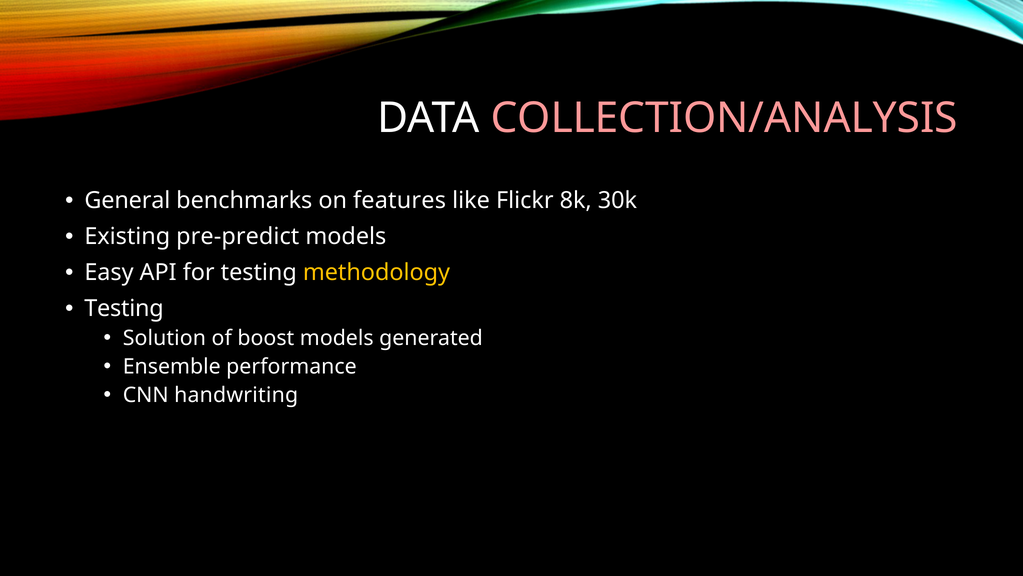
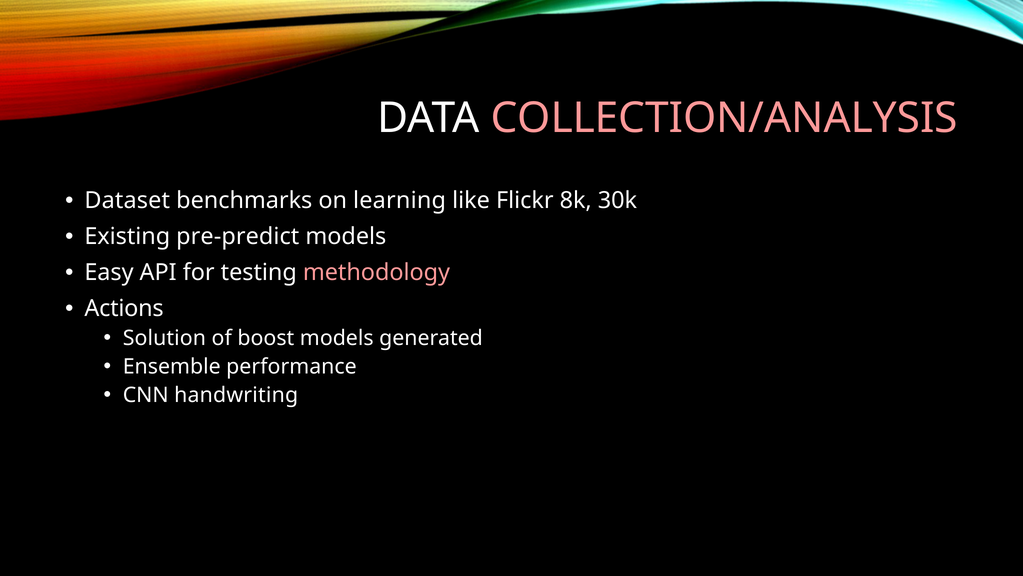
General: General -> Dataset (127, 200)
features: features -> learning (400, 200)
methodology colour: yellow -> pink (376, 272)
Testing: Testing -> Actions (124, 308)
